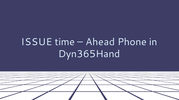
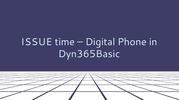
Ahead: Ahead -> Digital (100, 42)
Dyn365Hand: Dyn365Hand -> Dyn365Basic (89, 54)
